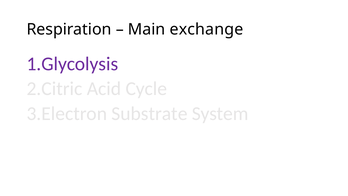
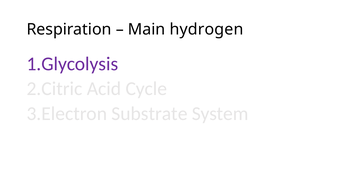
exchange: exchange -> hydrogen (206, 29)
